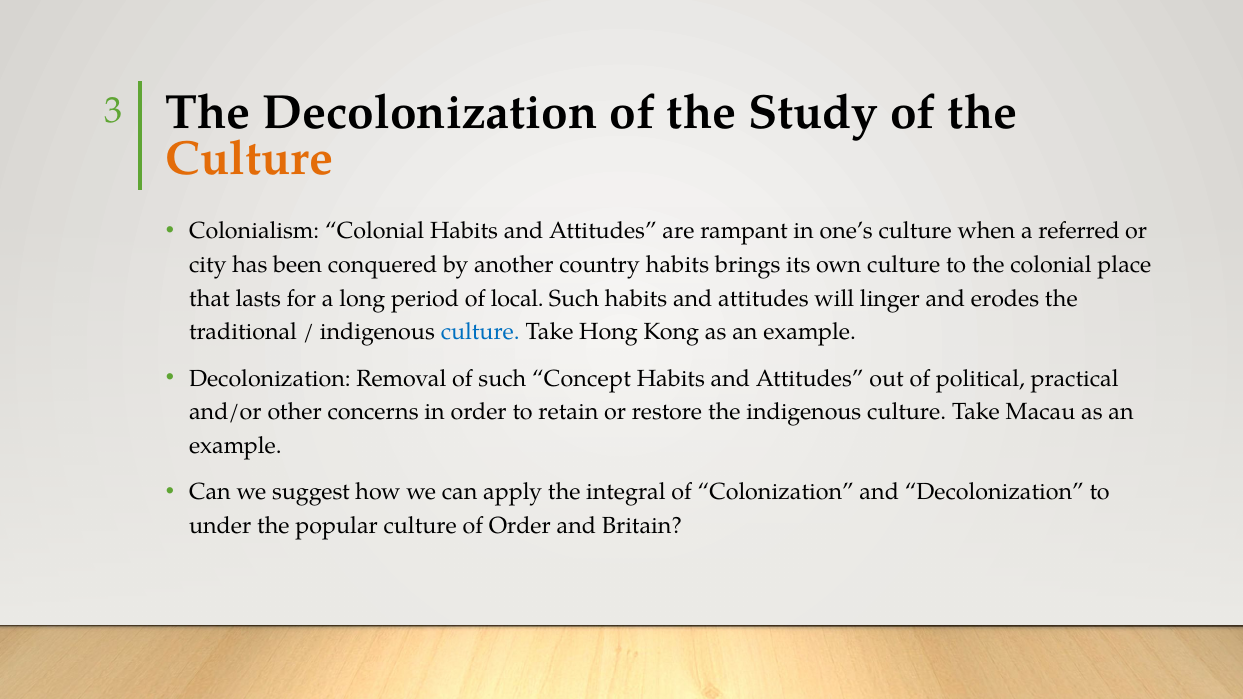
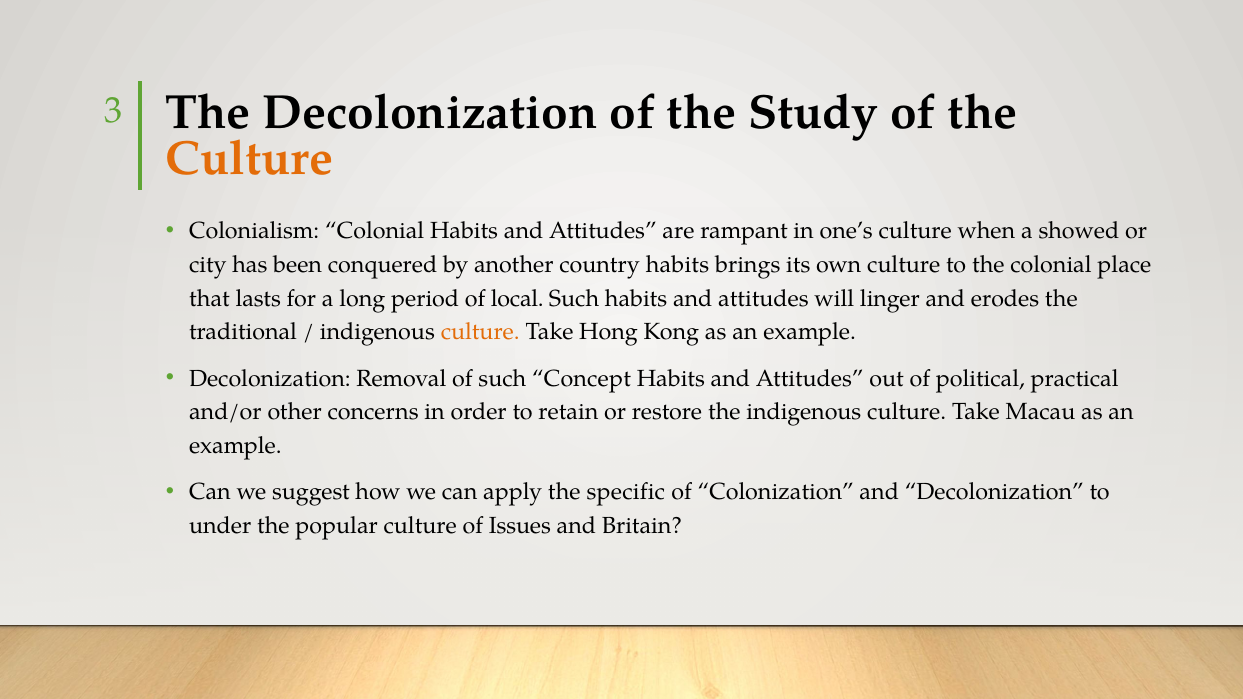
referred: referred -> showed (1079, 231)
culture colour: blue -> orange (480, 332)
integral: integral -> specific (626, 492)
of Order: Order -> Issues (520, 526)
